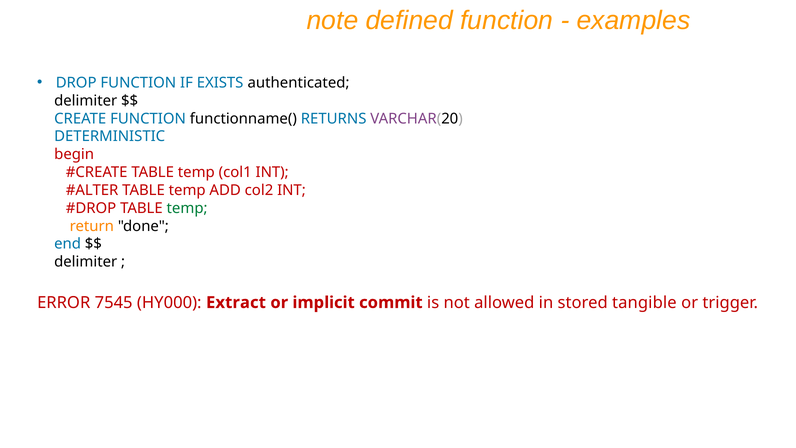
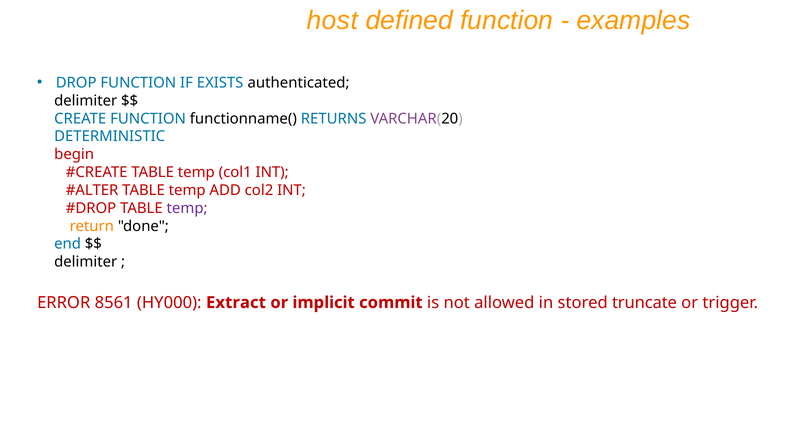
note: note -> host (332, 21)
temp colour: green -> purple (187, 208)
7545: 7545 -> 8561 (114, 302)
tangible: tangible -> truncate (645, 302)
